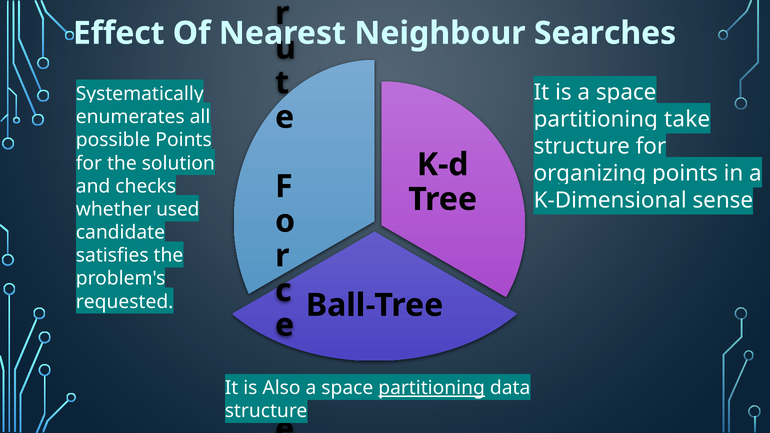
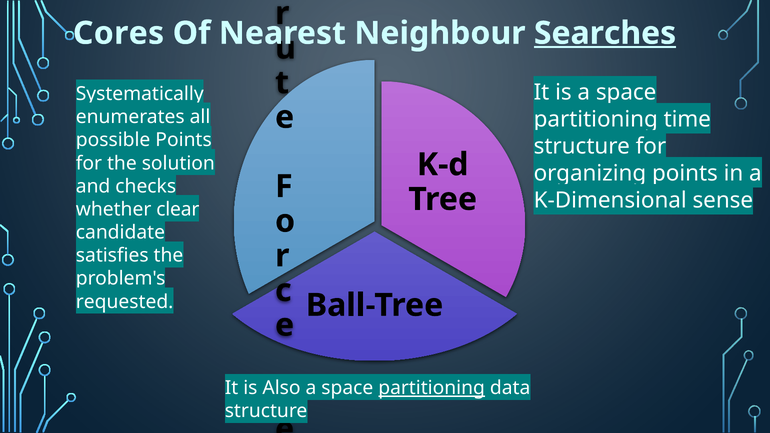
Effect: Effect -> Cores (119, 33)
Searches underline: none -> present (605, 33)
take: take -> time (687, 119)
used: used -> clear (178, 209)
